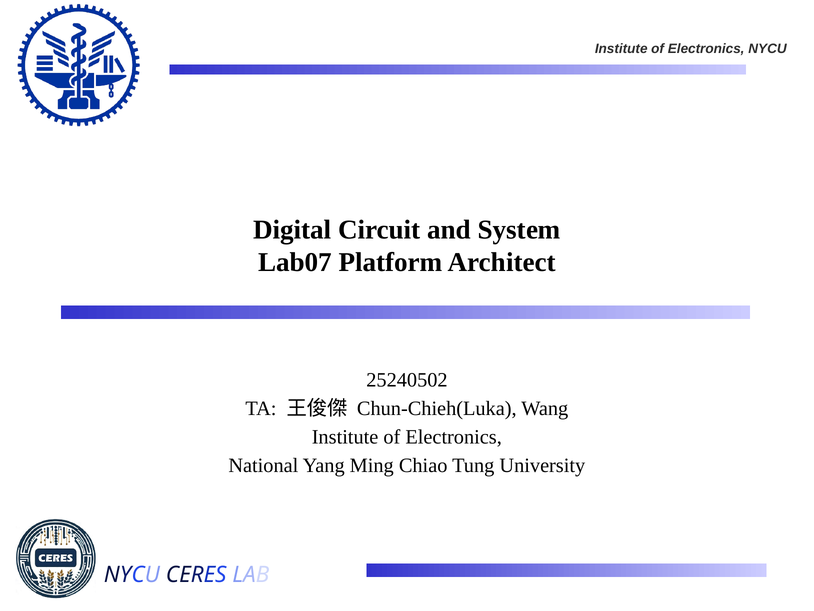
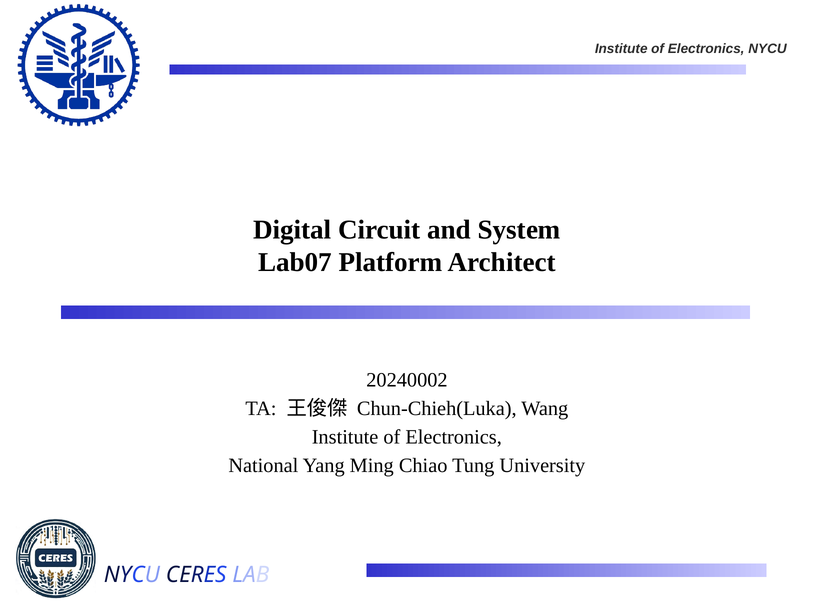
25240502: 25240502 -> 20240002 (407, 380)
